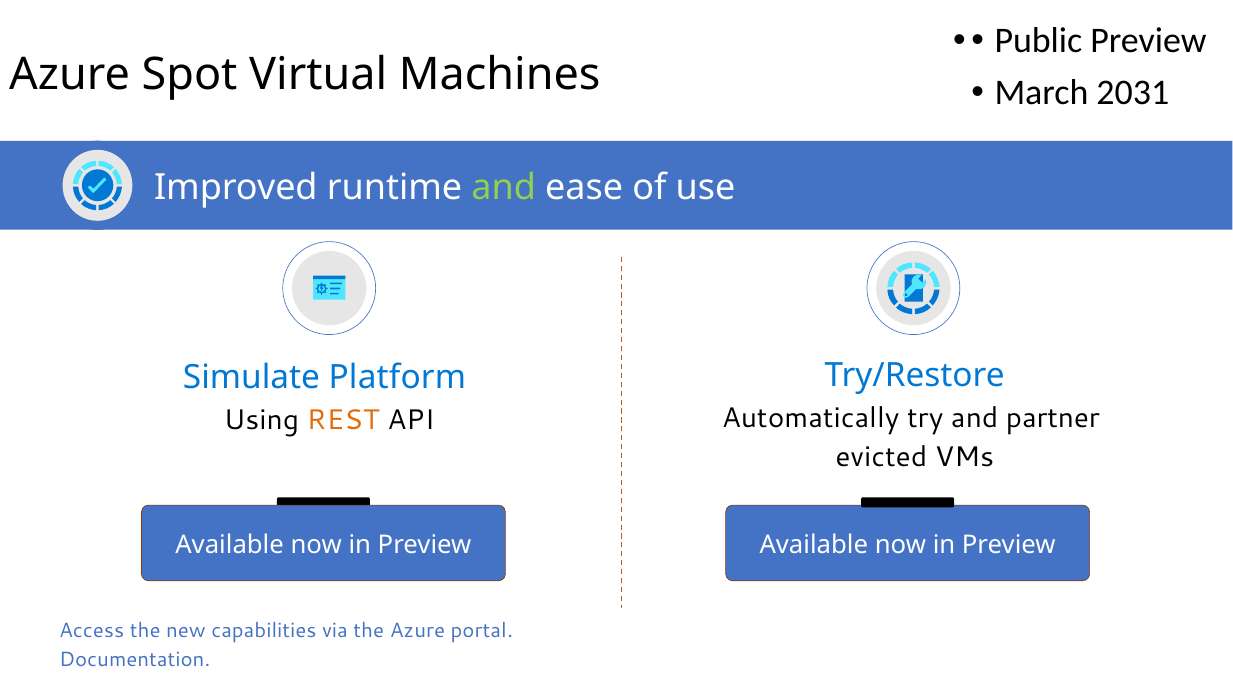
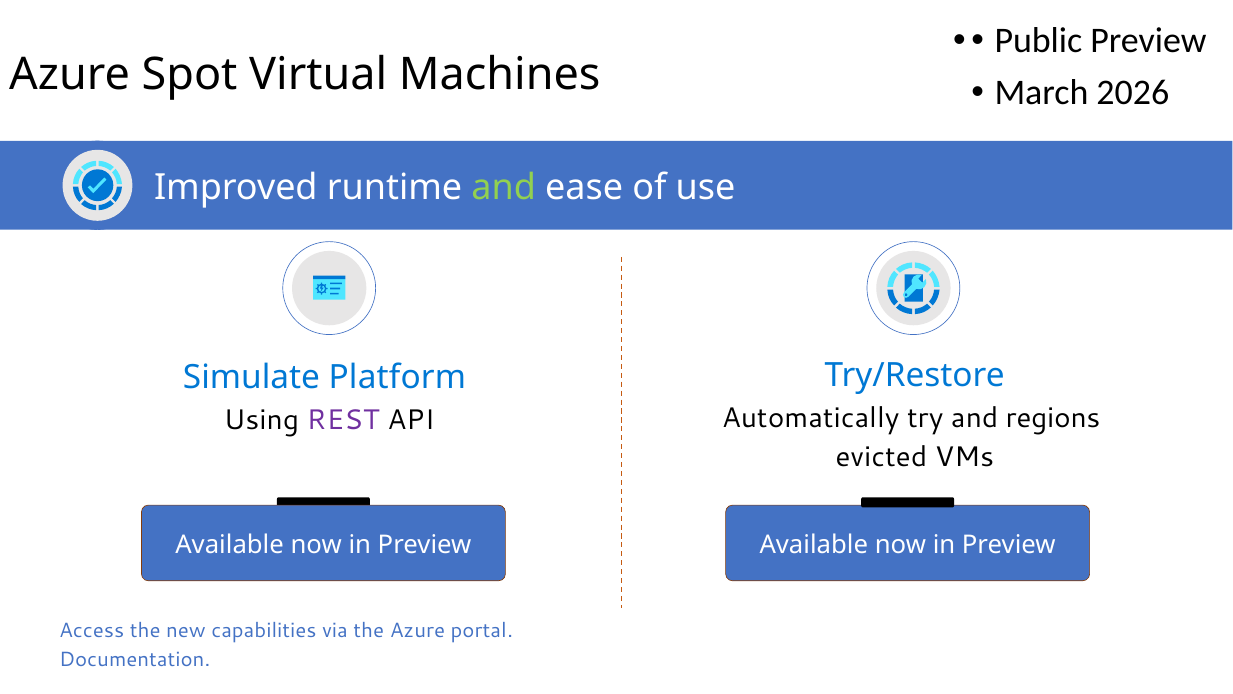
2031: 2031 -> 2026 (1133, 93)
partner: partner -> regions (1053, 418)
REST colour: orange -> purple (343, 420)
